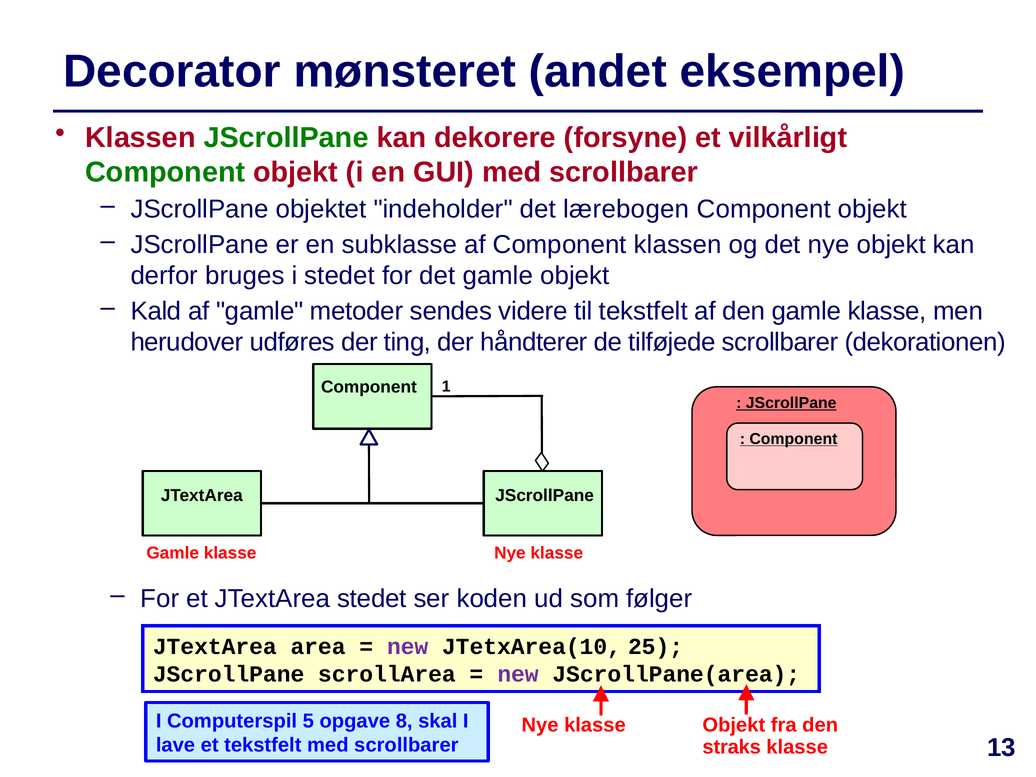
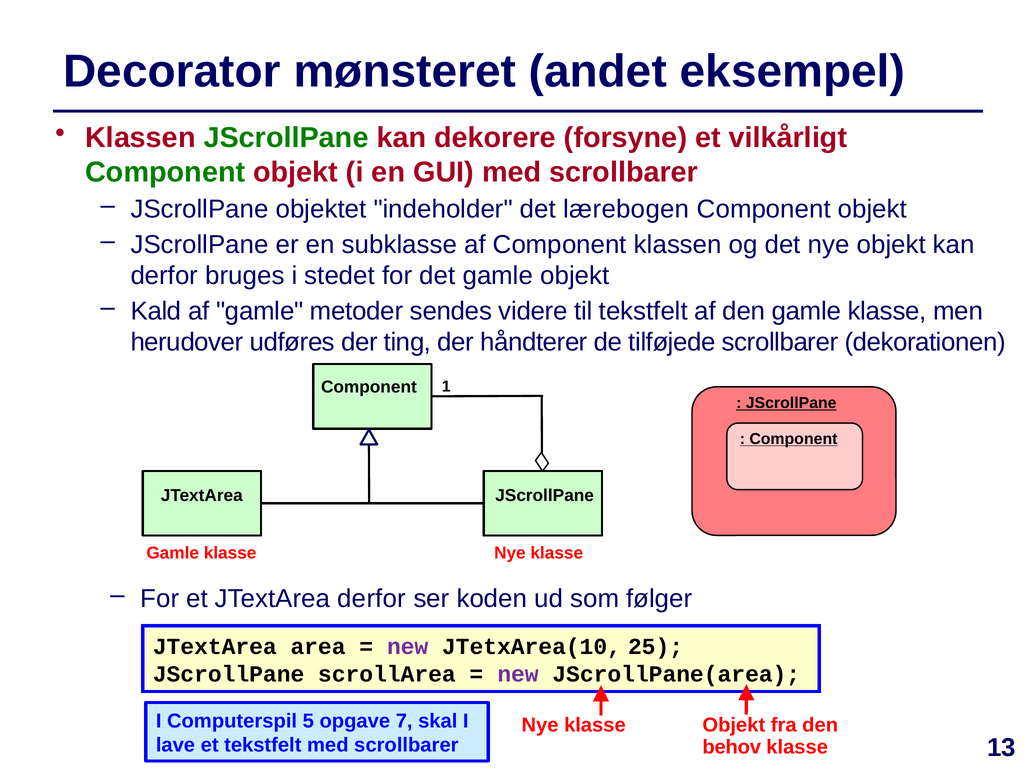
JTextArea stedet: stedet -> derfor (372, 599)
8: 8 -> 7 (404, 721)
straks: straks -> behov (732, 747)
